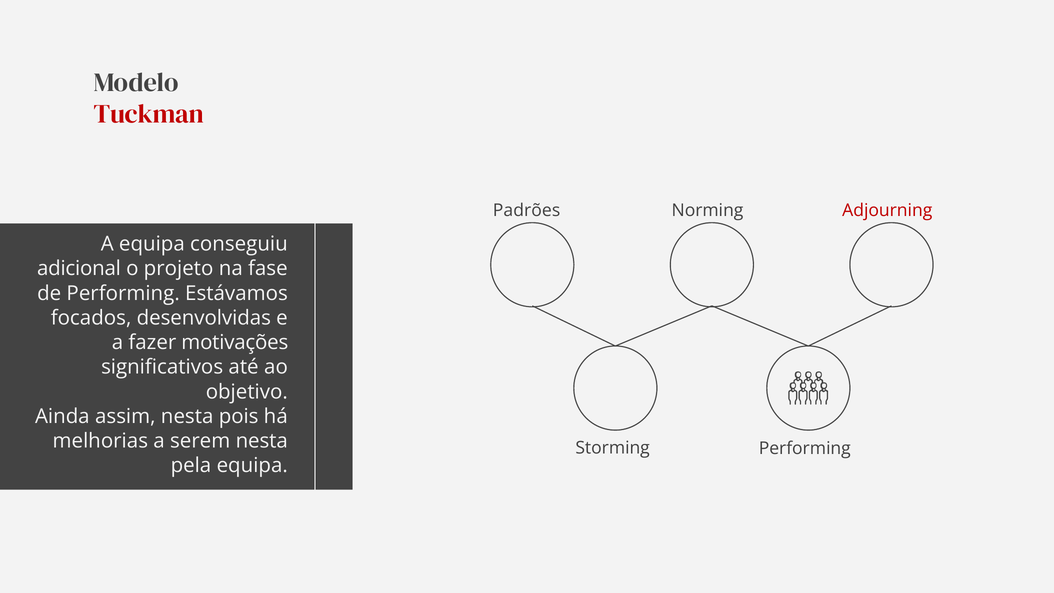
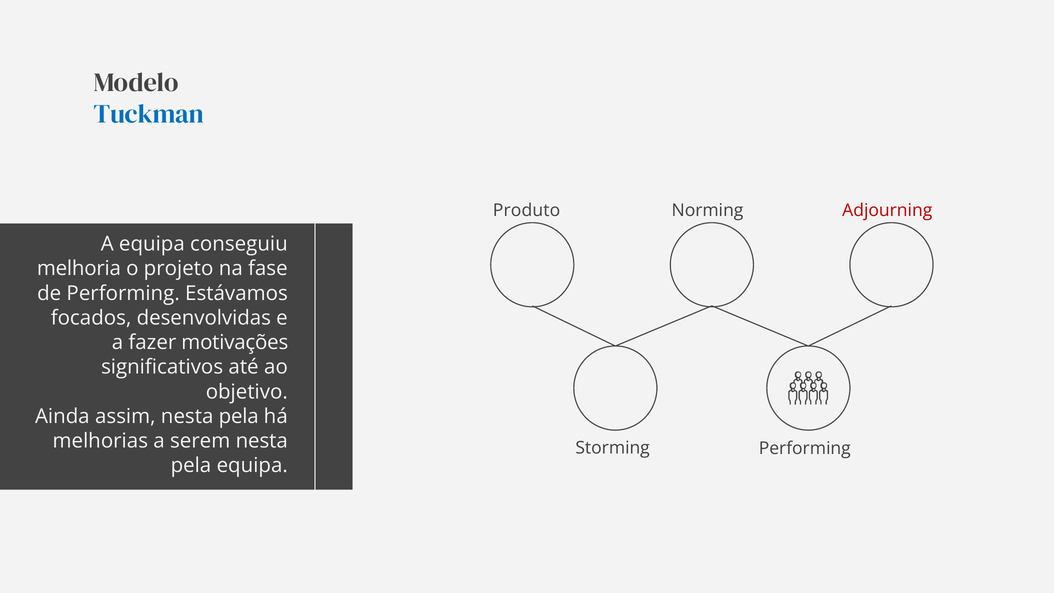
Tuckman colour: red -> blue (149, 114)
Padrões: Padrões -> Produto (527, 210)
adicional: adicional -> melhoria (79, 269)
assim nesta pois: pois -> pela (239, 416)
